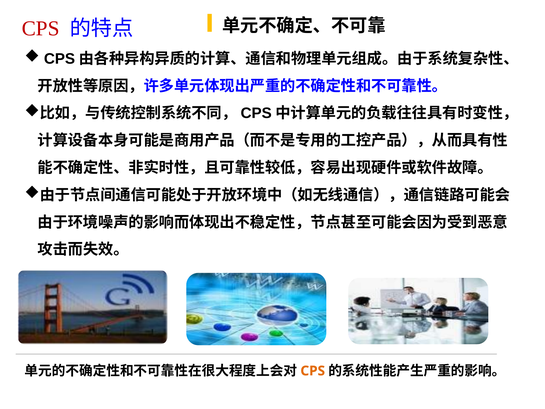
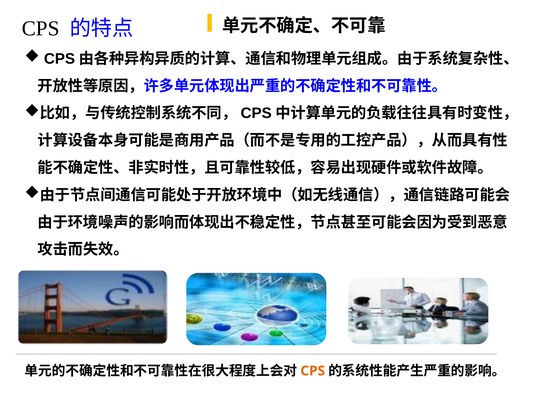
CPS colour: red -> black (41, 28)
